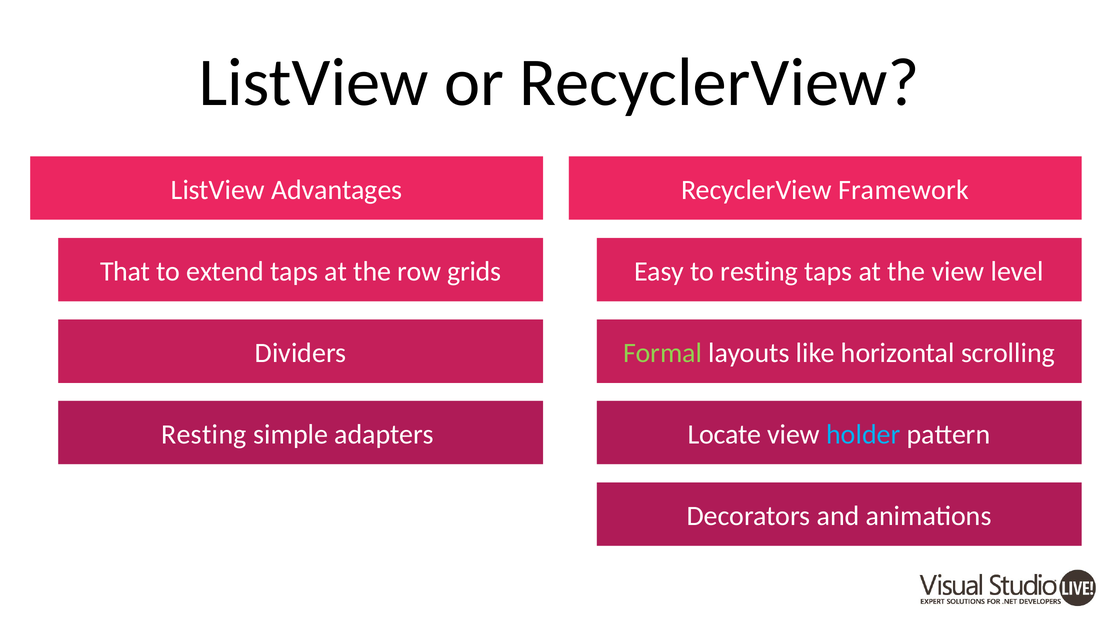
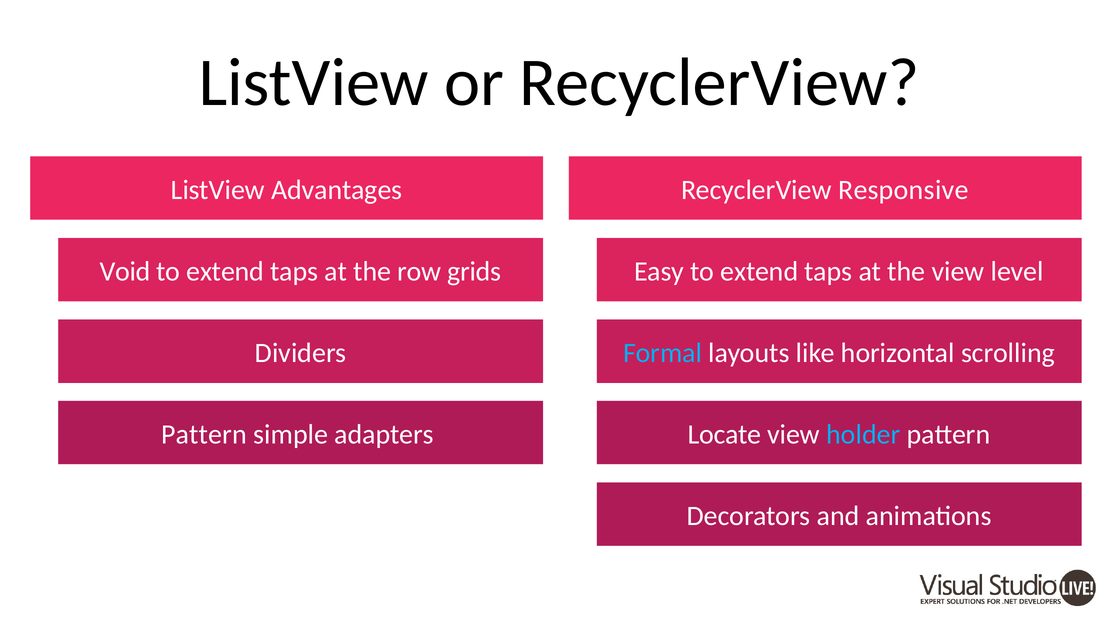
Framework: Framework -> Responsive (903, 190)
That: That -> Void (125, 271)
Easy to resting: resting -> extend (759, 271)
Formal colour: light green -> light blue (663, 353)
Resting: Resting -> Pattern (204, 434)
